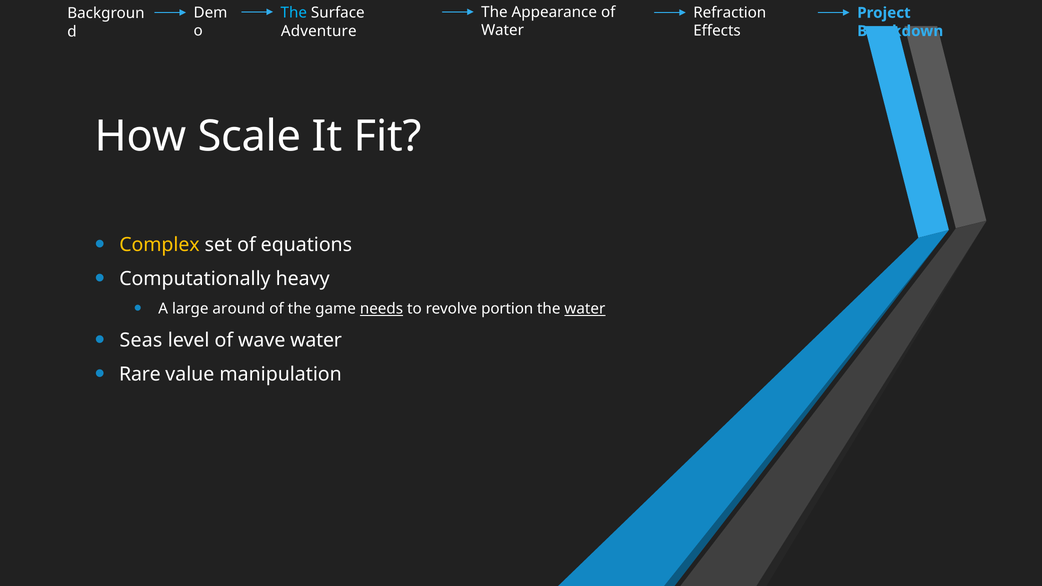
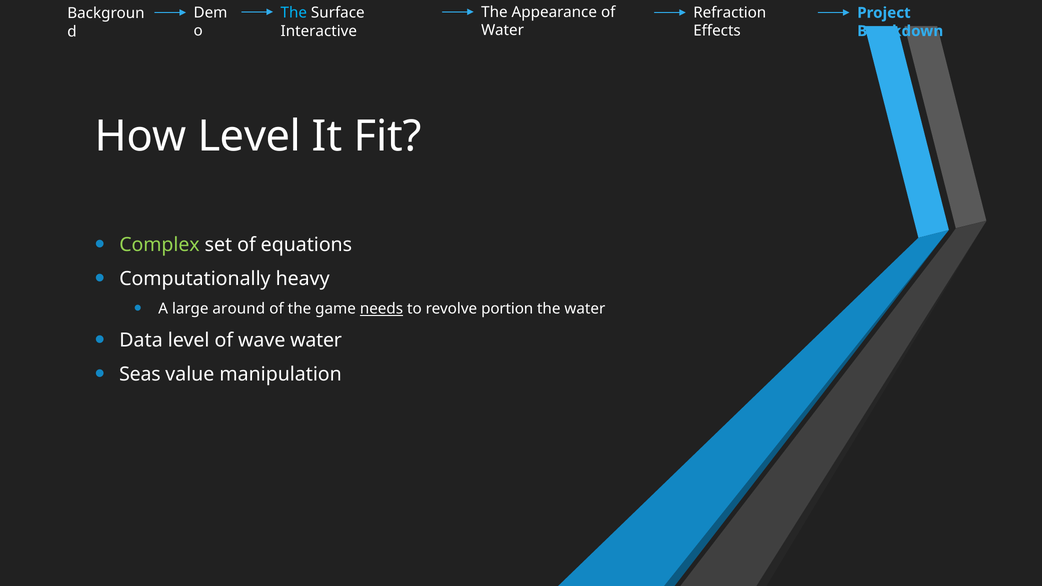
Adventure: Adventure -> Interactive (319, 31)
How Scale: Scale -> Level (249, 136)
Complex colour: yellow -> light green (159, 245)
water underline: present -> none (585, 309)
Seas: Seas -> Data (141, 341)
Rare: Rare -> Seas (140, 374)
